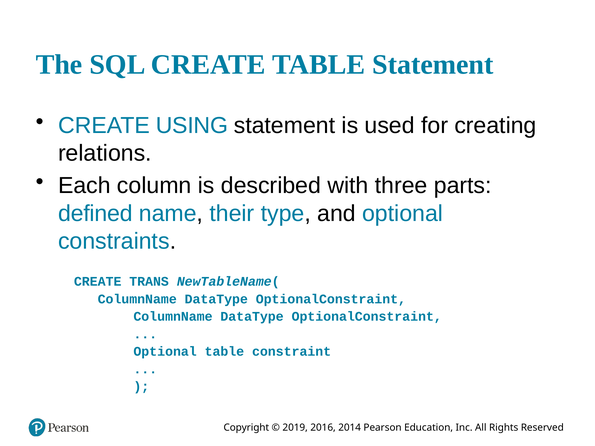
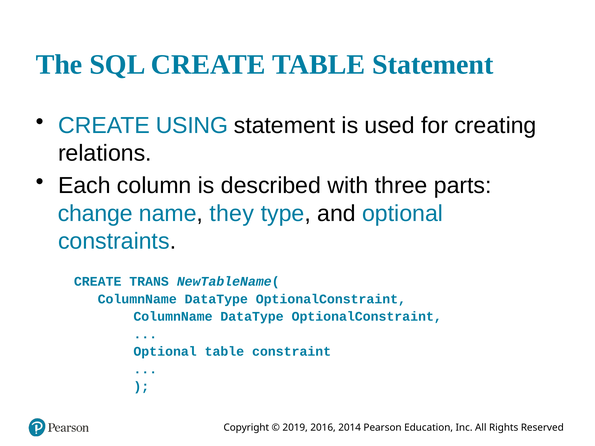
defined: defined -> change (95, 214)
their: their -> they (232, 214)
